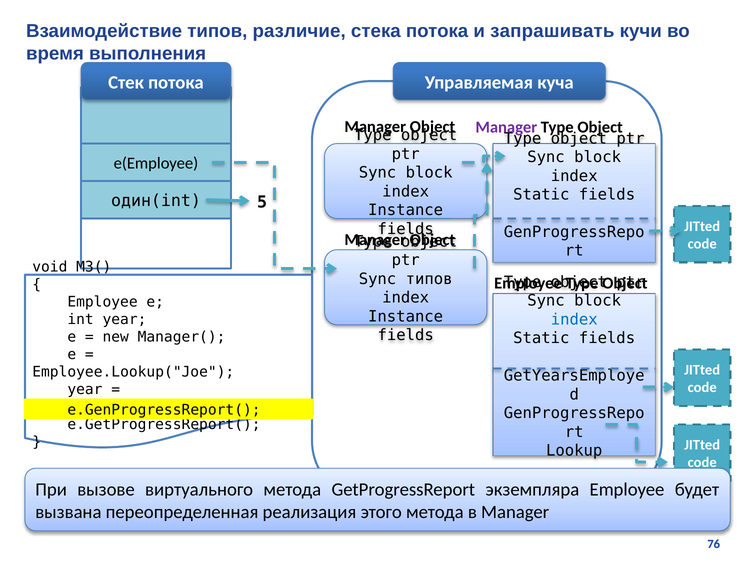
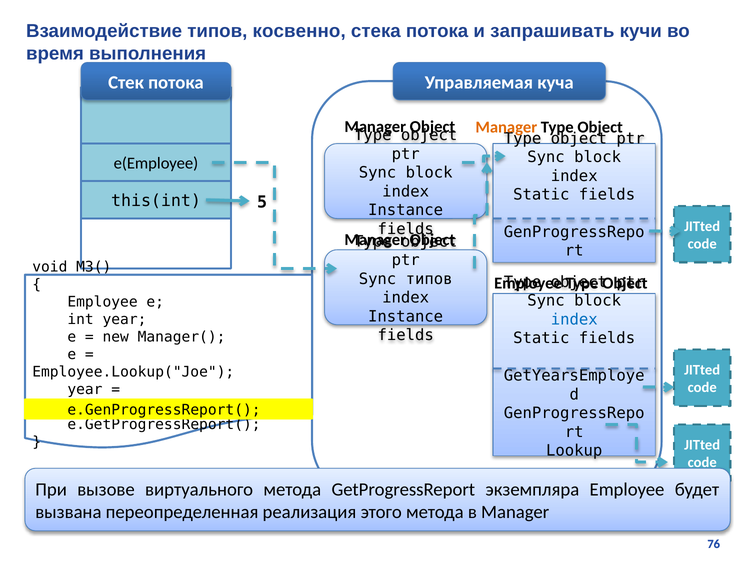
различие: различие -> косвенно (299, 31)
Manager colour: purple -> orange (506, 127)
один(int: один(int -> this(int (156, 201)
